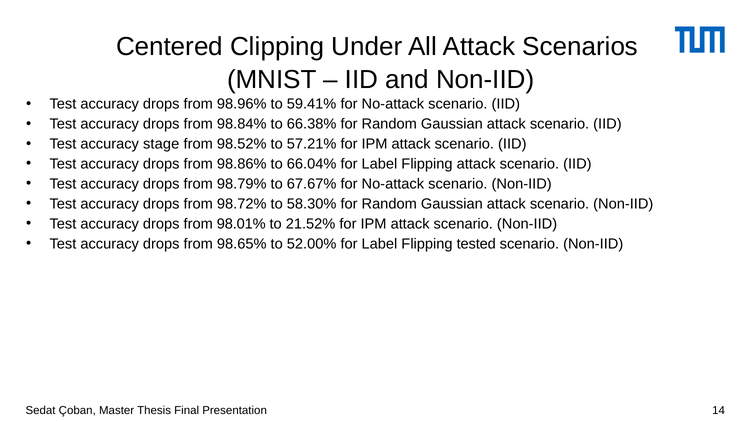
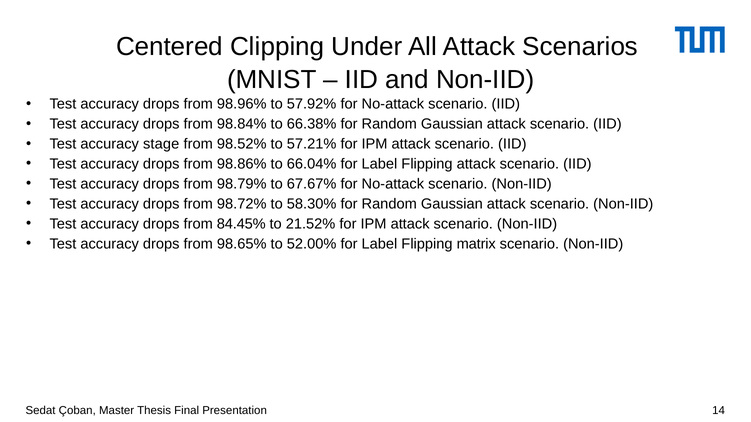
59.41%: 59.41% -> 57.92% (312, 104)
98.01%: 98.01% -> 84.45% (241, 224)
tested: tested -> matrix (476, 244)
